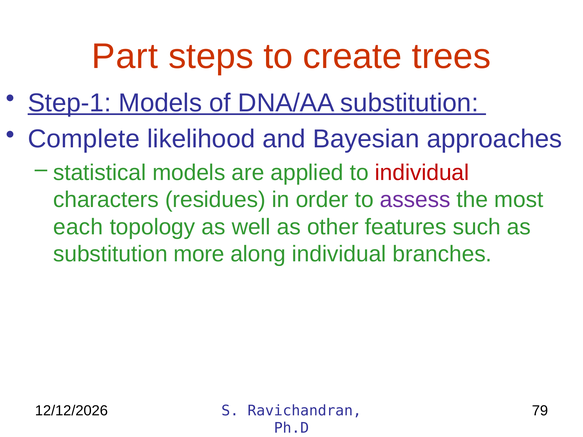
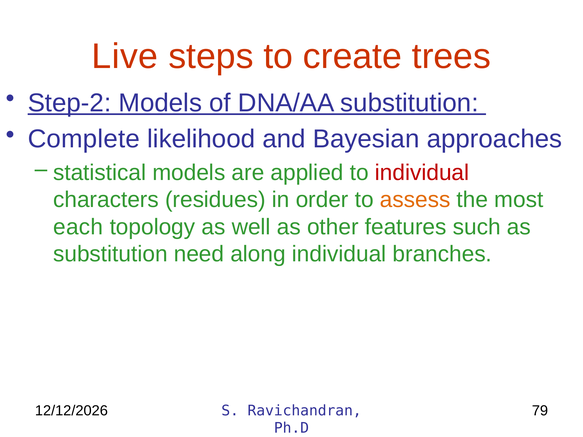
Part: Part -> Live (125, 56)
Step-1: Step-1 -> Step-2 (69, 103)
assess colour: purple -> orange (415, 200)
more: more -> need (199, 254)
